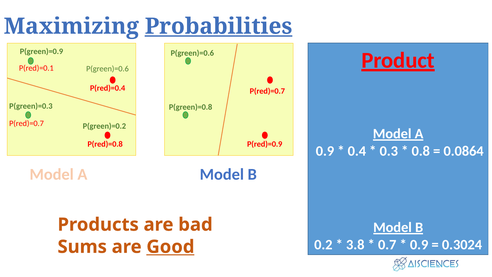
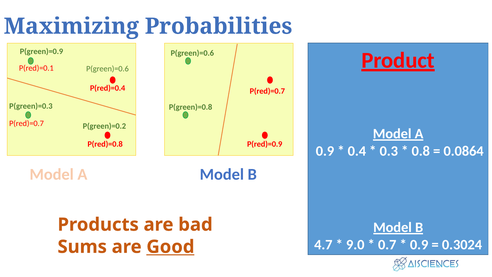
Probabilities underline: present -> none (219, 26)
0.2: 0.2 -> 4.7 (323, 244)
3.8: 3.8 -> 9.0 (355, 244)
